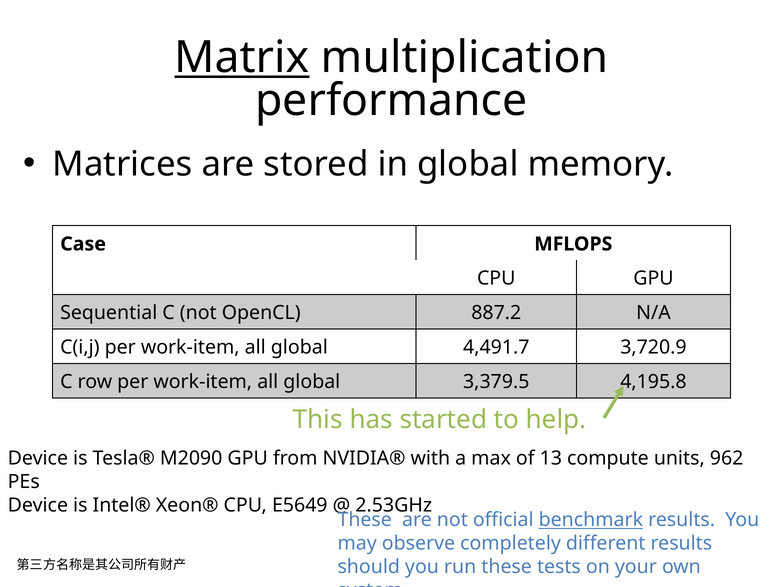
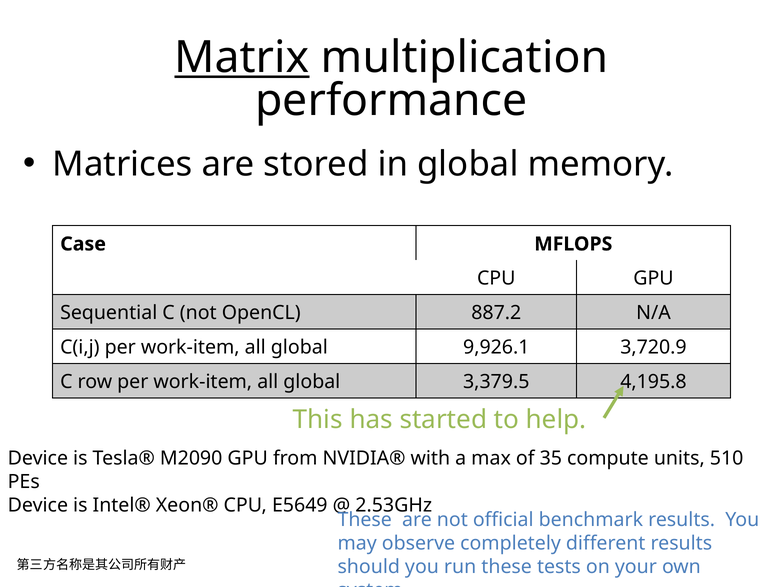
4,491.7: 4,491.7 -> 9,926.1 (496, 348)
13: 13 -> 35 (551, 459)
962: 962 -> 510 (727, 459)
benchmark underline: present -> none (591, 520)
